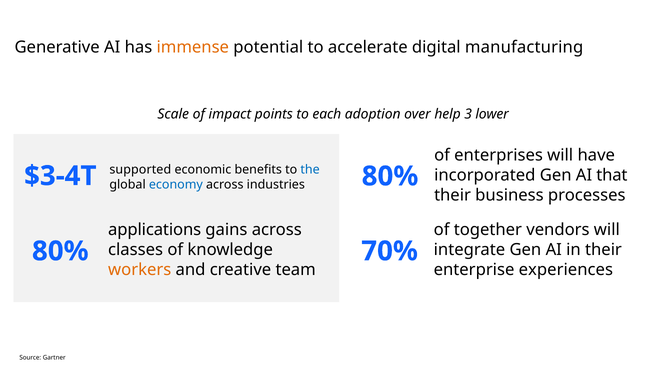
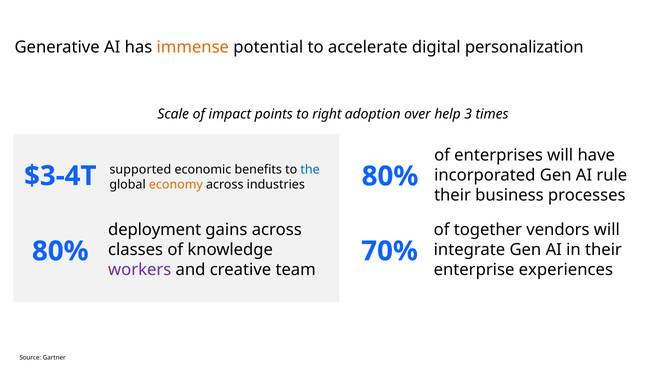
manufacturing: manufacturing -> personalization (524, 47)
each: each -> right (327, 114)
lower: lower -> times (492, 114)
that: that -> rule (612, 175)
economy colour: blue -> orange (176, 184)
applications: applications -> deployment (155, 230)
workers colour: orange -> purple (140, 270)
